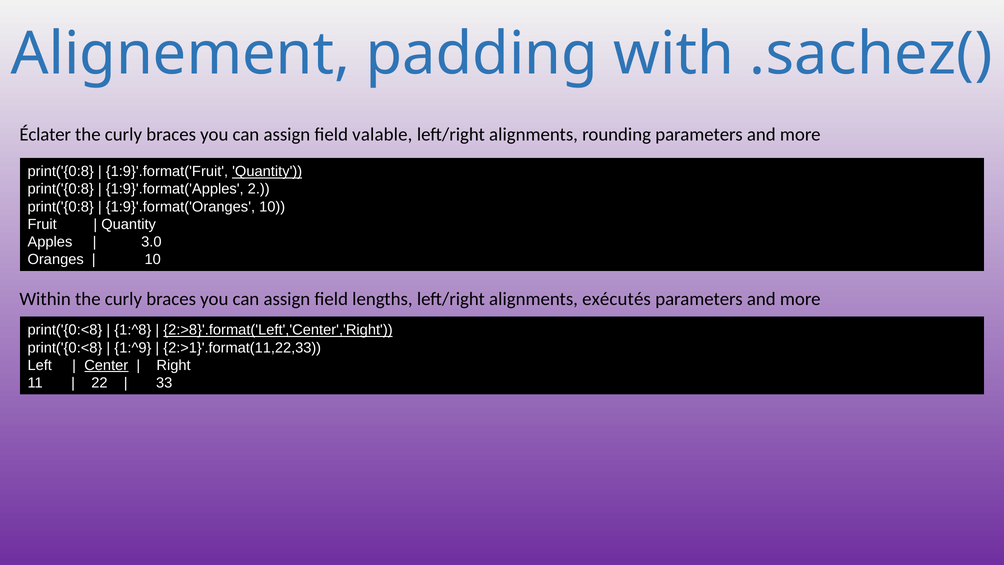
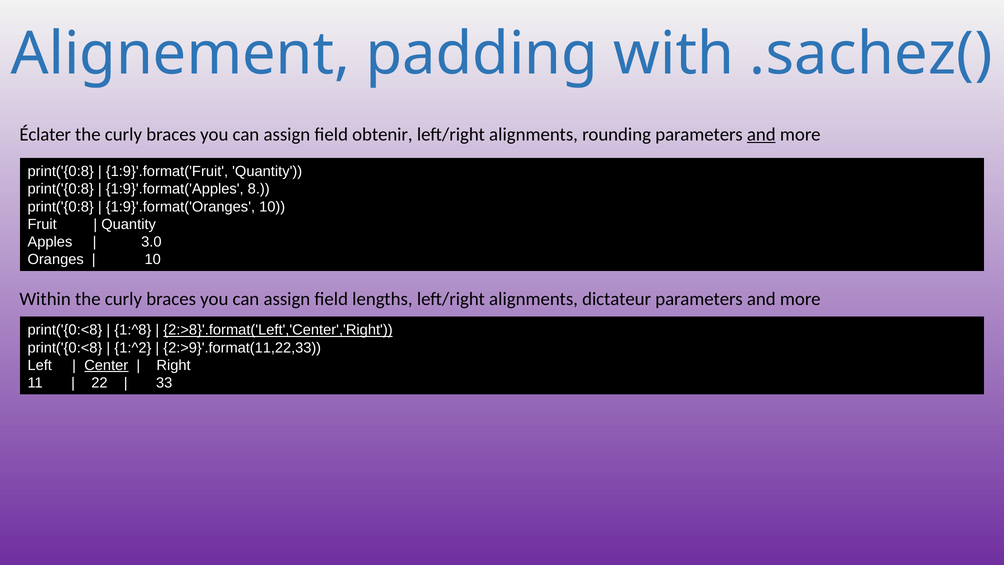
valable: valable -> obtenir (382, 134)
and underline: none -> present (761, 134)
Quantity underline: present -> none (267, 171)
2: 2 -> 8 (259, 189)
exécutés: exécutés -> dictateur (617, 299)
1:^9: 1:^9 -> 1:^2 (133, 348)
2:>1}'.format(11,22,33: 2:>1}'.format(11,22,33 -> 2:>9}'.format(11,22,33 (242, 348)
